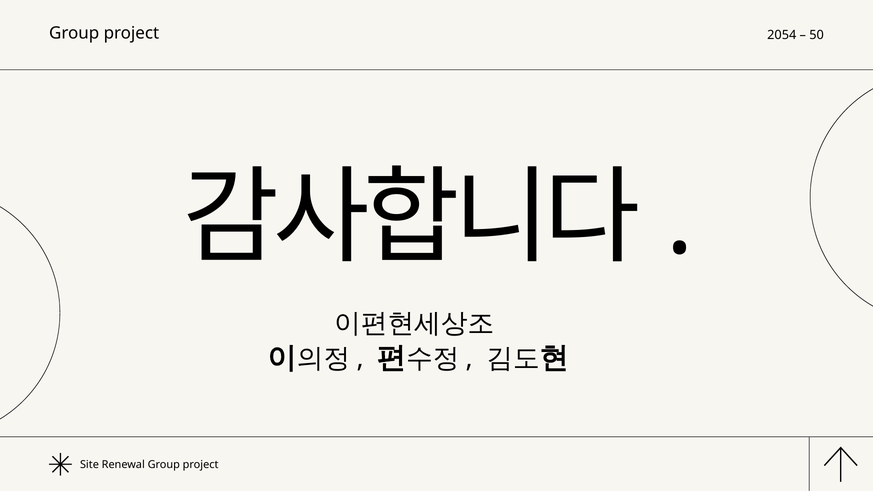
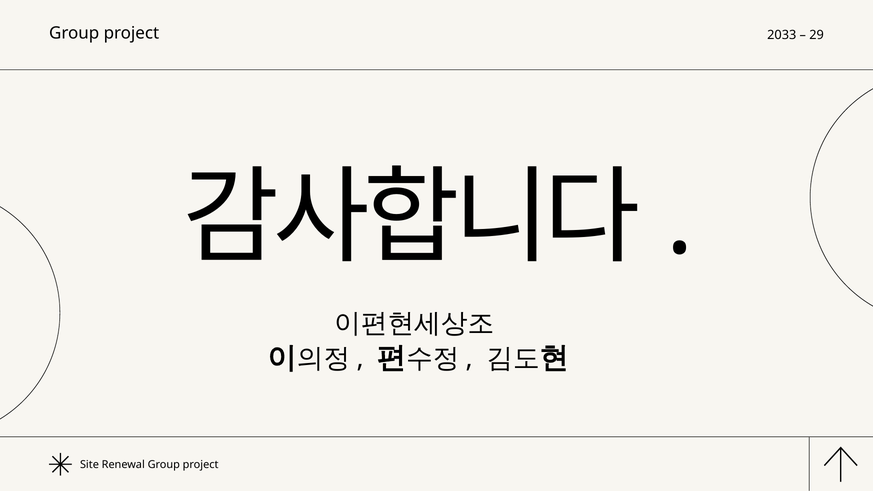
2054: 2054 -> 2033 (782, 35)
50: 50 -> 29 (817, 35)
